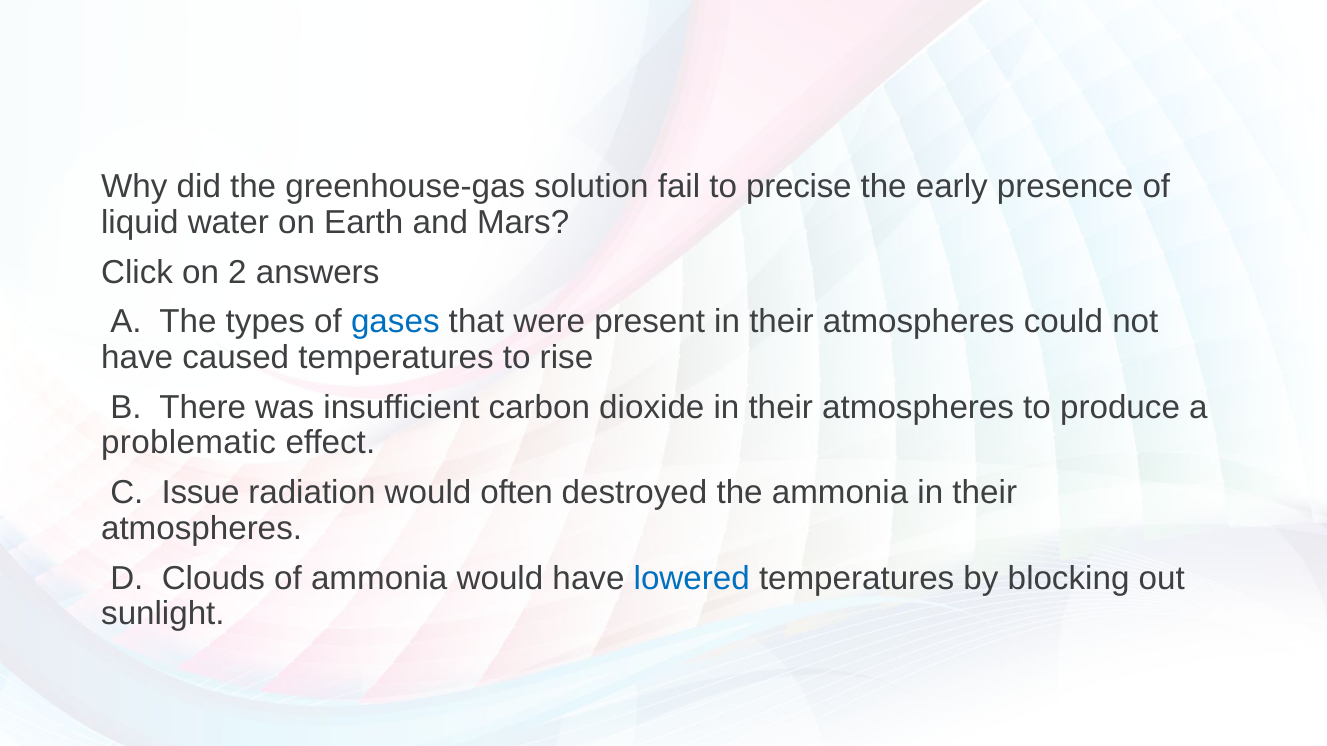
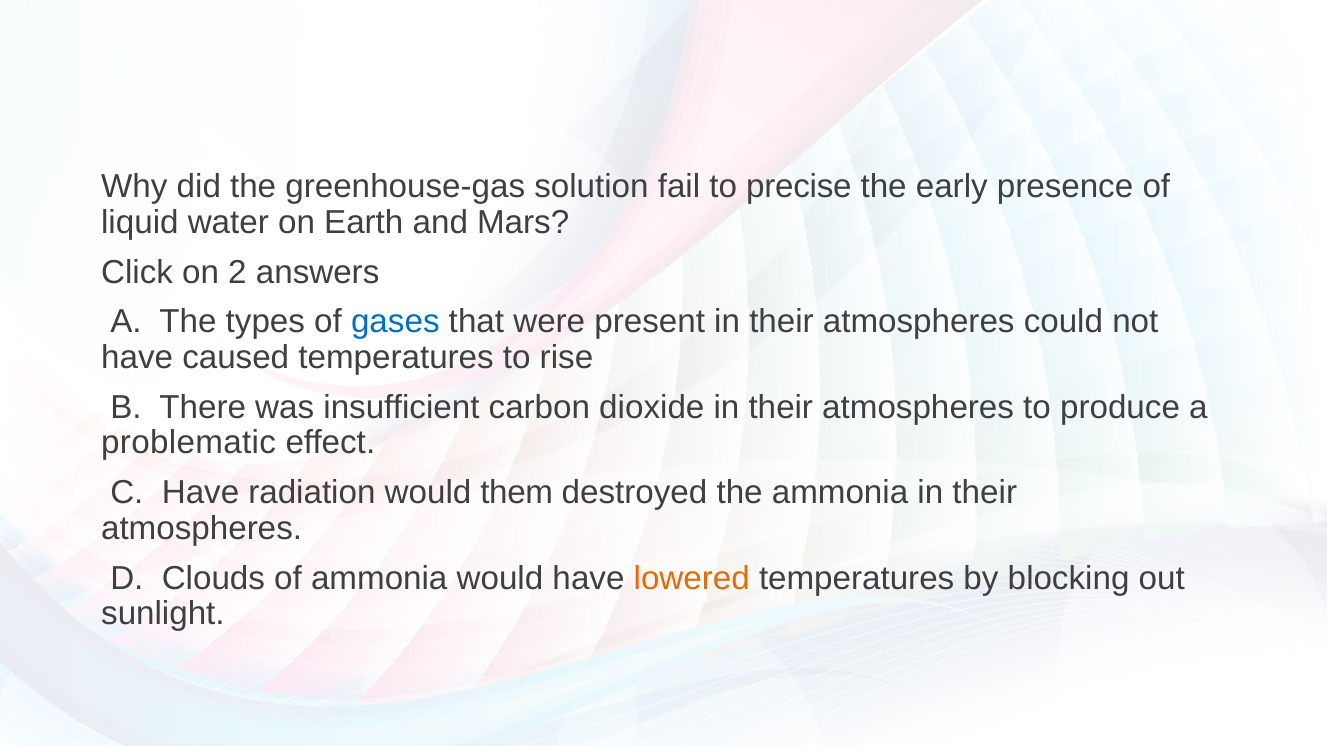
C Issue: Issue -> Have (201, 493)
often: often -> them (517, 493)
lowered colour: blue -> orange (692, 578)
